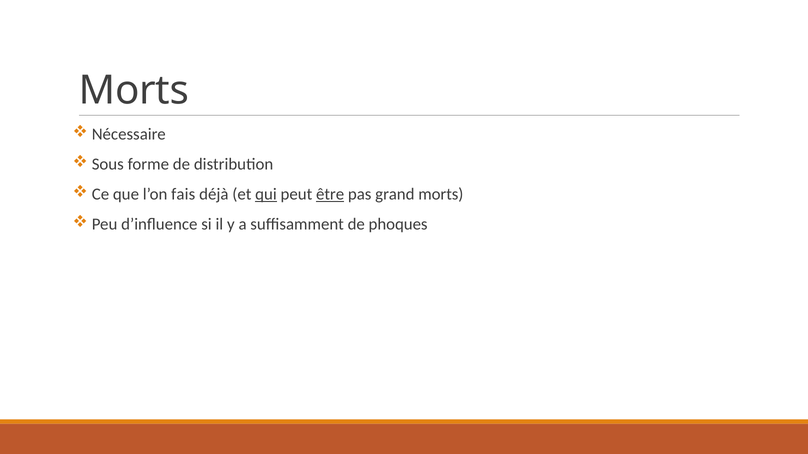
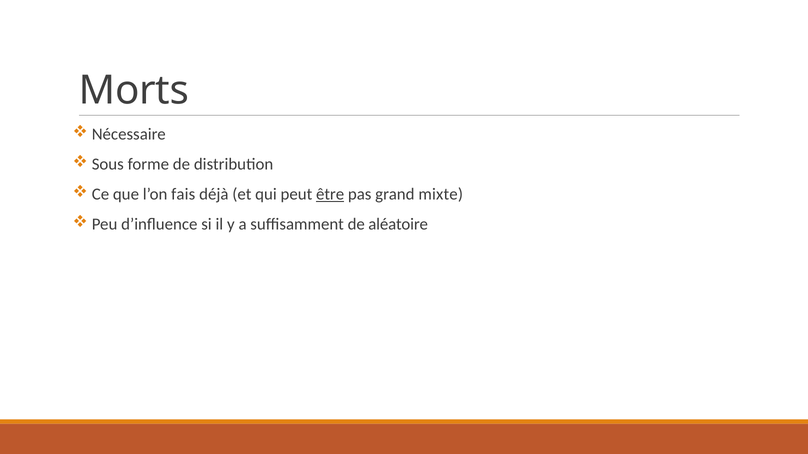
qui underline: present -> none (266, 194)
grand morts: morts -> mixte (441, 194)
phoques: phoques -> aléatoire (398, 224)
